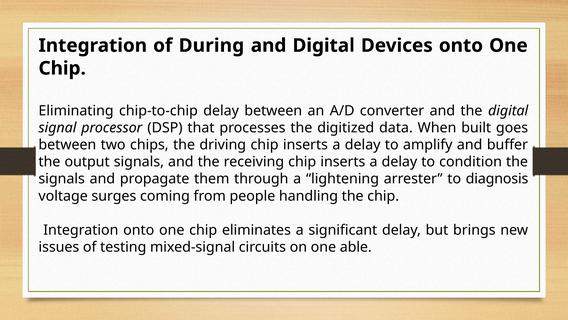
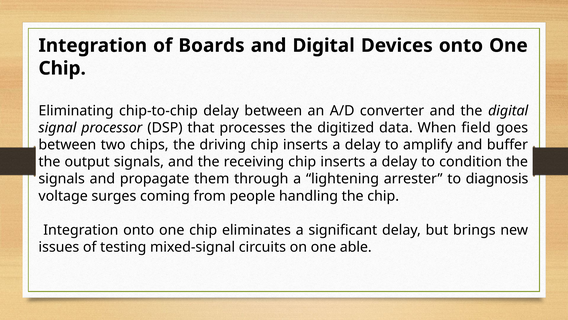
During: During -> Boards (211, 45)
built: built -> field (476, 128)
